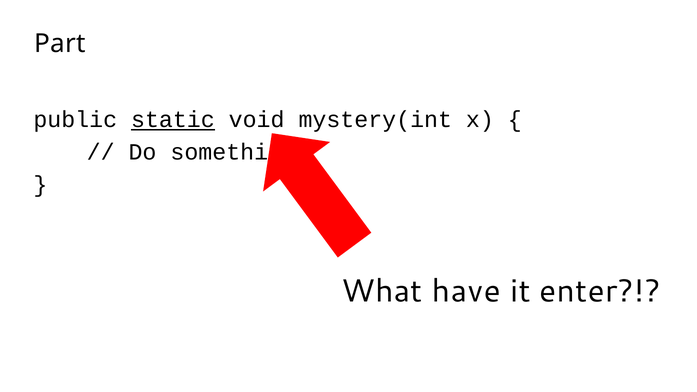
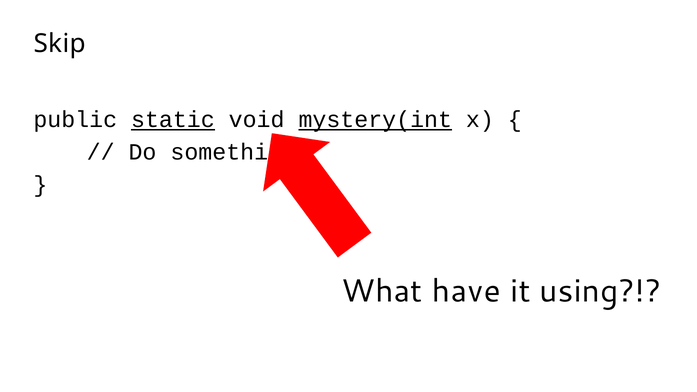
Part: Part -> Skip (60, 44)
mystery(int underline: none -> present (375, 120)
enter: enter -> using (600, 291)
